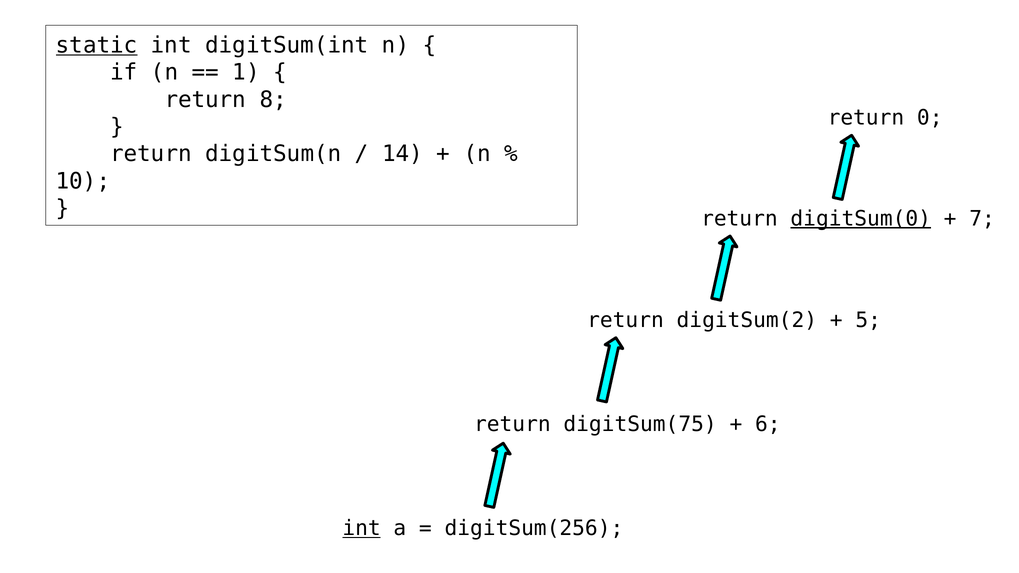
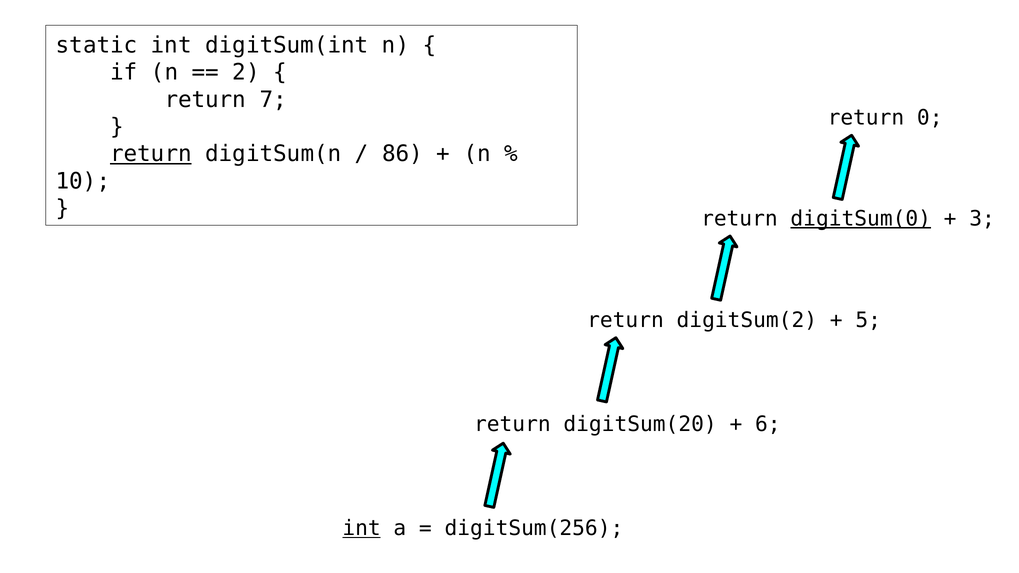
static underline: present -> none (97, 45)
1: 1 -> 2 (246, 72)
8: 8 -> 7 (273, 100)
return underline: none -> present (151, 154)
14: 14 -> 86 (402, 154)
7: 7 -> 3 (982, 219)
digitSum(75: digitSum(75 -> digitSum(20 (640, 425)
